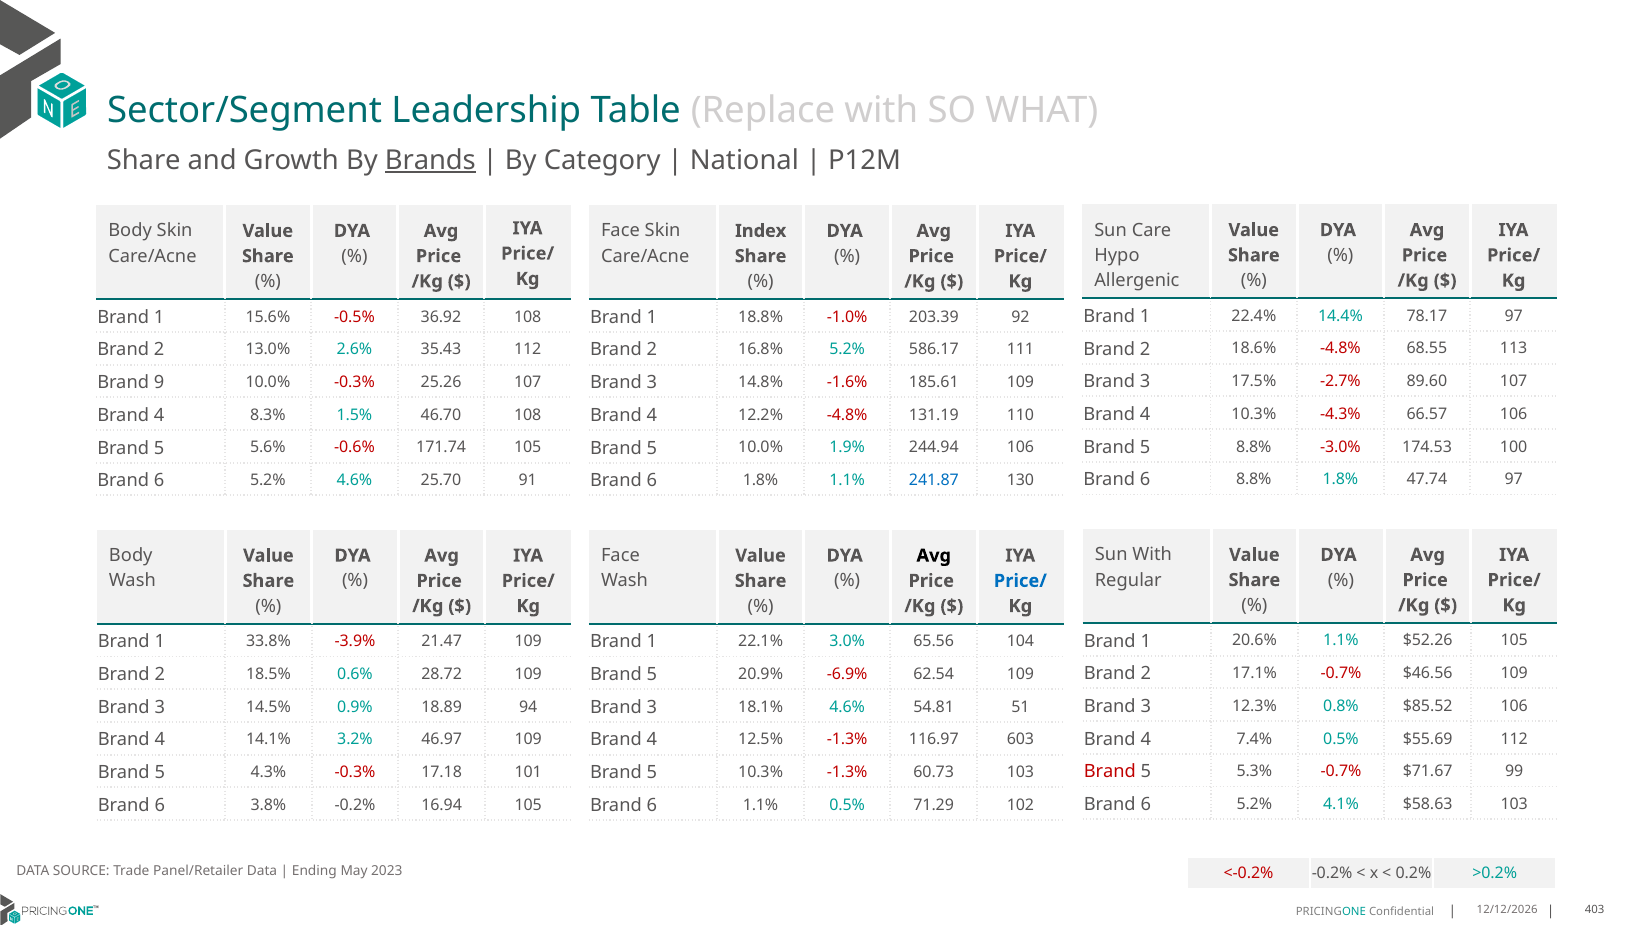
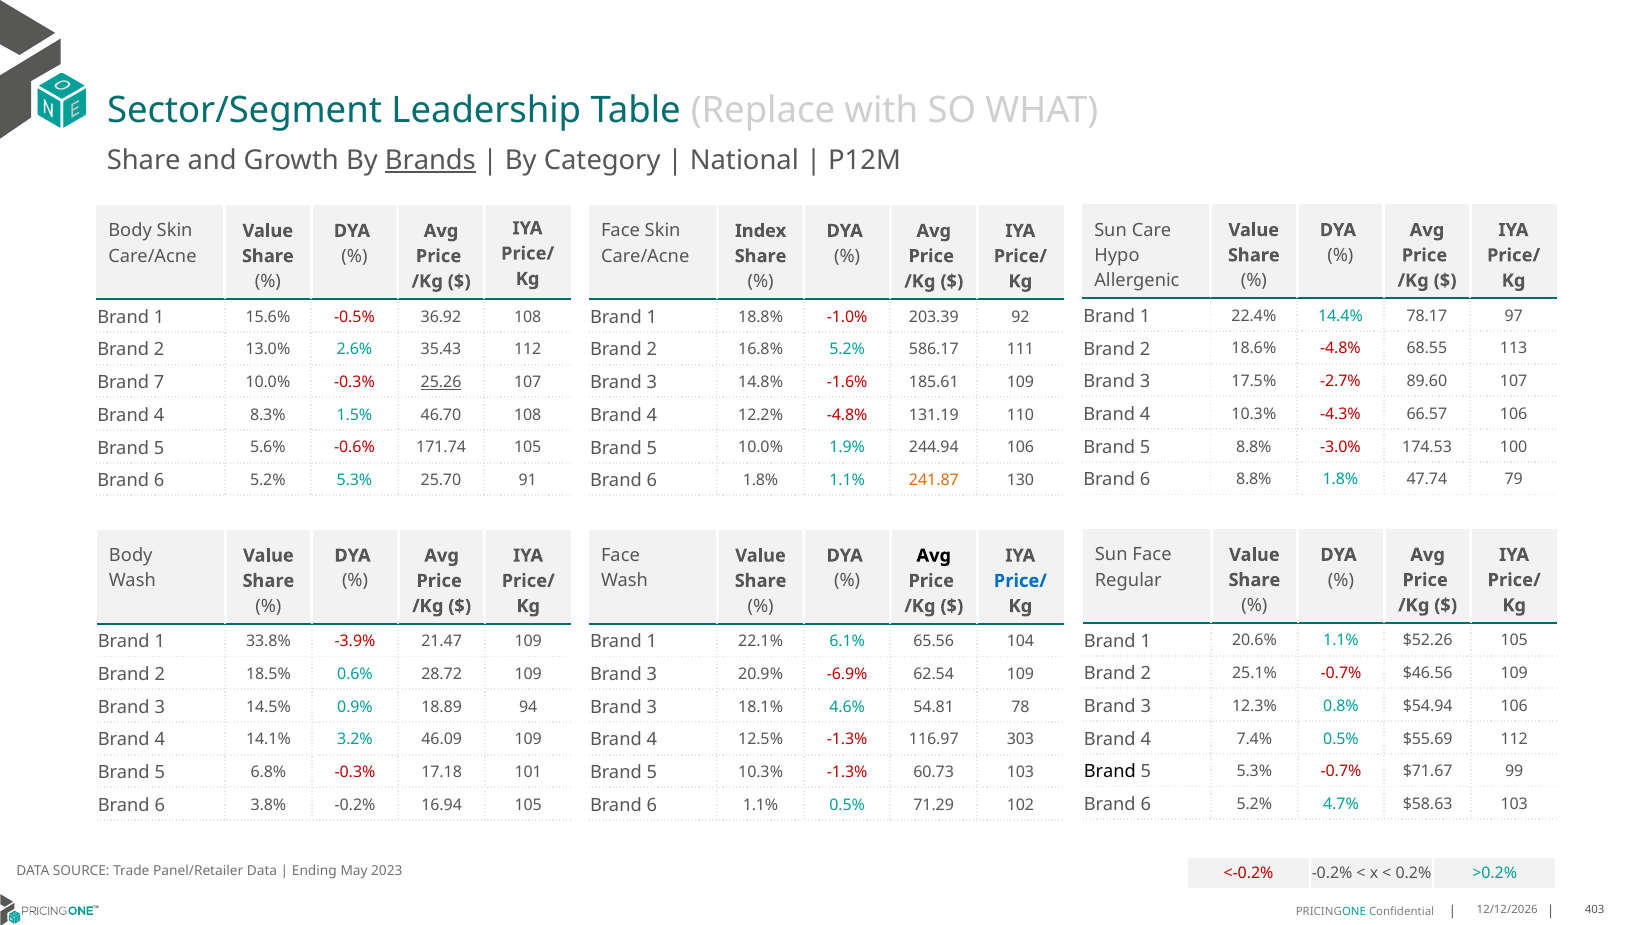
9: 9 -> 7 (159, 383)
25.26 underline: none -> present (441, 382)
47.74 97: 97 -> 79 (1514, 480)
5.2% 4.6%: 4.6% -> 5.3% (354, 480)
241.87 colour: blue -> orange (934, 480)
Sun With: With -> Face (1152, 555)
3.0%: 3.0% -> 6.1% (847, 642)
17.1%: 17.1% -> 25.1% (1254, 674)
5: 5 -> 3 (652, 675)
$85.52: $85.52 -> $54.94 (1428, 706)
51: 51 -> 78 (1020, 707)
46.97: 46.97 -> 46.09 (442, 740)
603: 603 -> 303 (1020, 740)
Brand colour: red -> black (1110, 772)
4.3%: 4.3% -> 6.8% (268, 773)
4.1%: 4.1% -> 4.7% (1341, 804)
